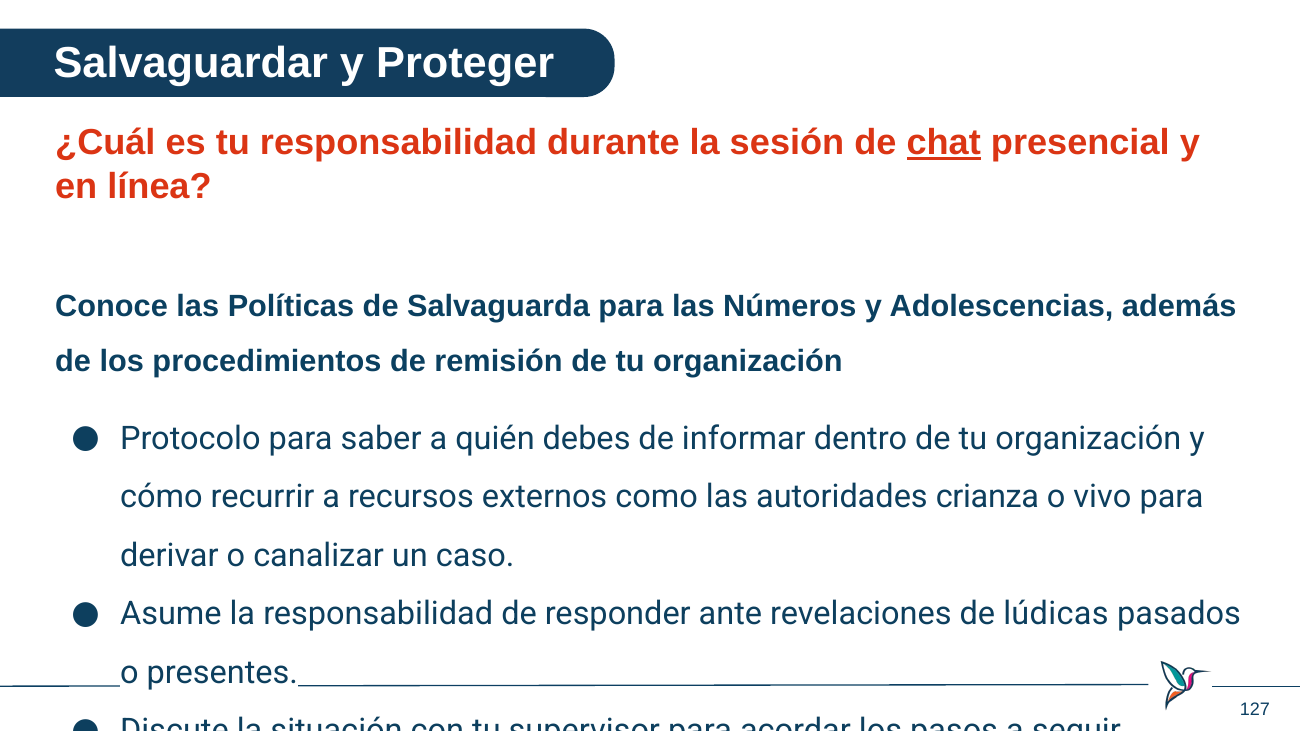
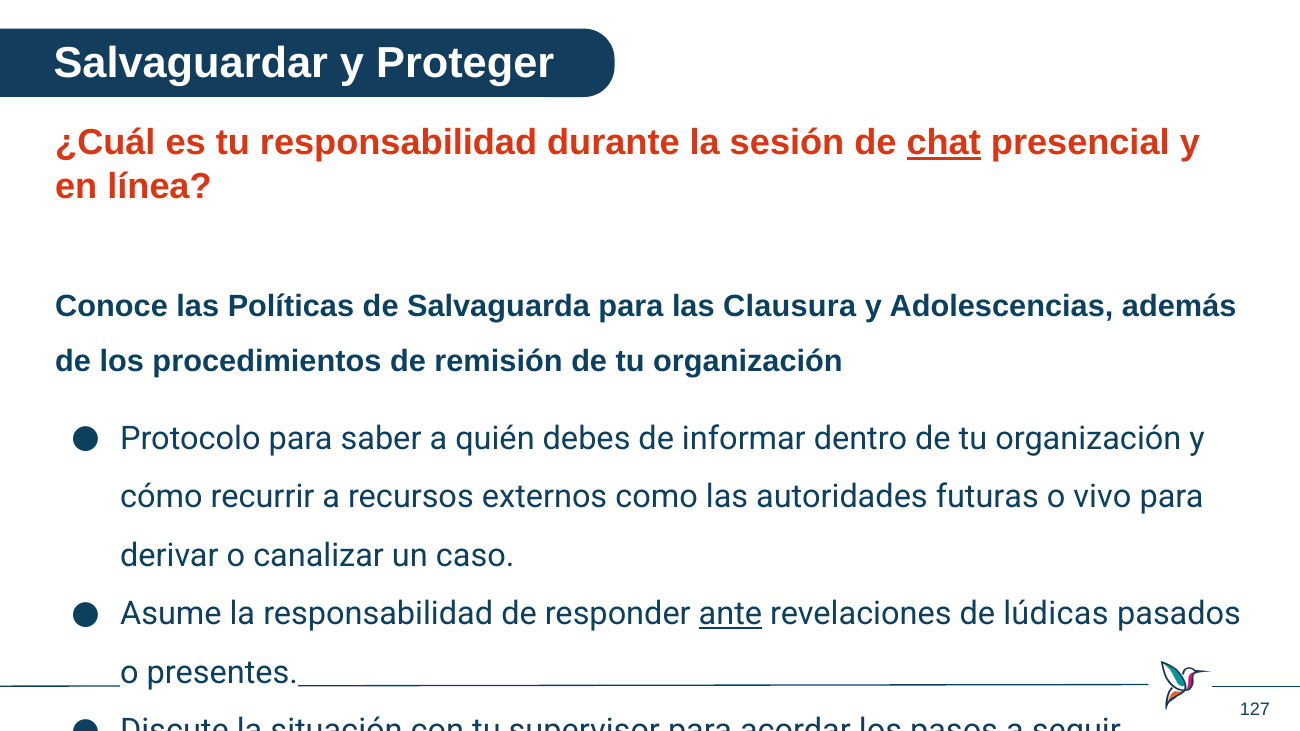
Números: Números -> Clausura (790, 306)
crianza: crianza -> futuras (987, 497)
ante underline: none -> present (730, 614)
